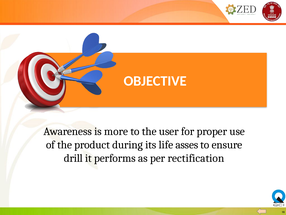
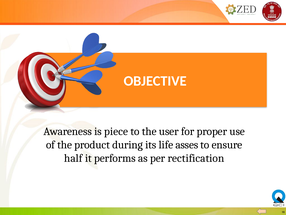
more: more -> piece (116, 131)
drill: drill -> half (73, 158)
